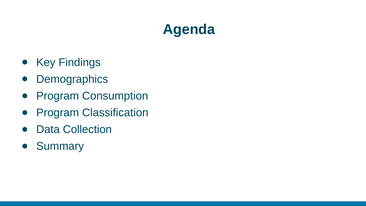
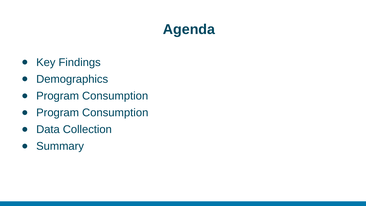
Classification: Classification -> Consumption (115, 113)
